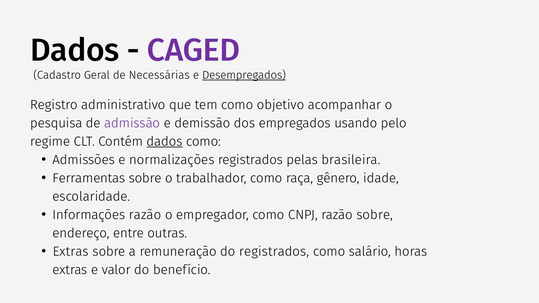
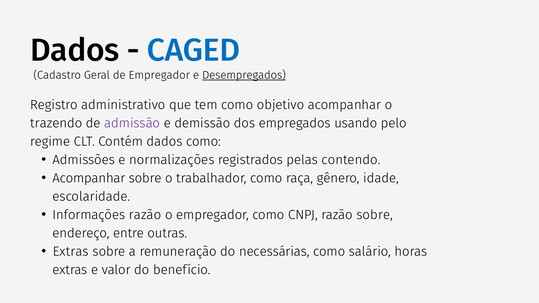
CAGED colour: purple -> blue (194, 50)
de Necessárias: Necessárias -> Empregador (159, 75)
pesquisa: pesquisa -> trazendo (56, 123)
dados underline: present -> none (165, 142)
brasileira: brasileira -> contendo (351, 160)
Ferramentas: Ferramentas -> Acompanhar (89, 178)
do registrados: registrados -> necessárias (274, 252)
